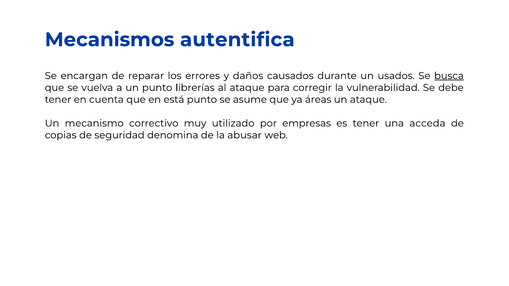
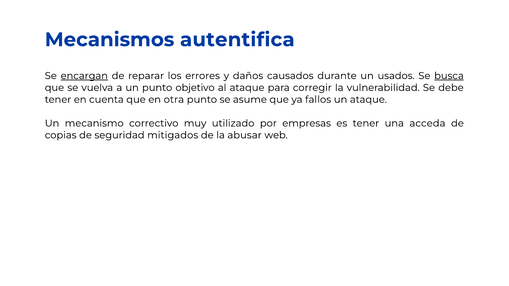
encargan underline: none -> present (84, 76)
librerías: librerías -> objetivo (195, 88)
está: está -> otra (174, 100)
áreas: áreas -> fallos (318, 100)
denomina: denomina -> mitigados (173, 135)
